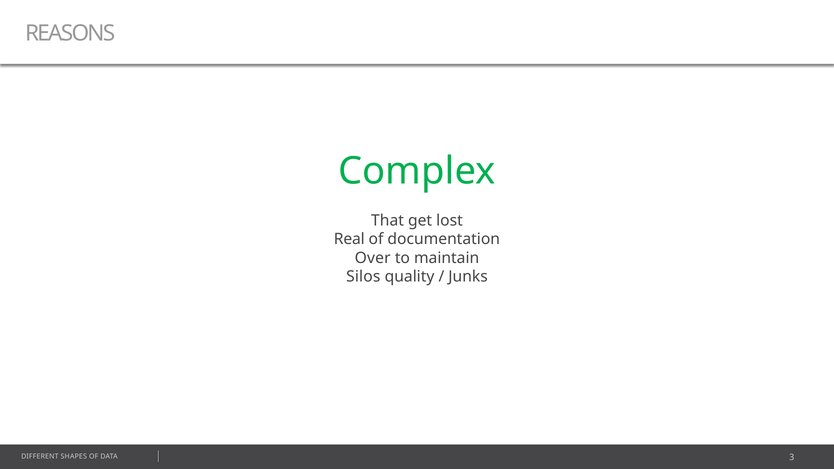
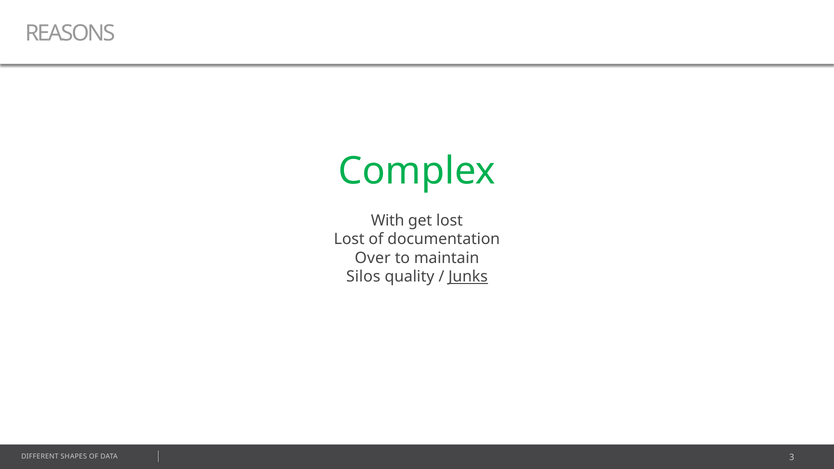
That: That -> With (388, 220)
Real: Real -> Lost (349, 239)
Junks underline: none -> present (468, 277)
